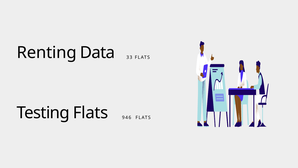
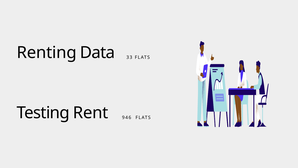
Testing Flats: Flats -> Rent (91, 113)
